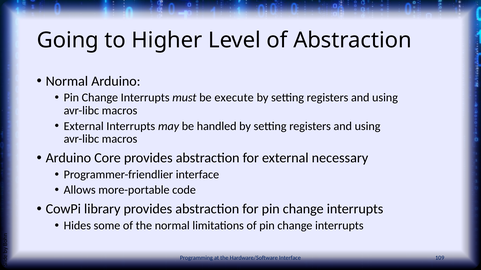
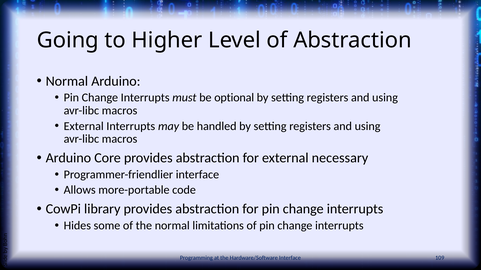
execute: execute -> optional (234, 98)
